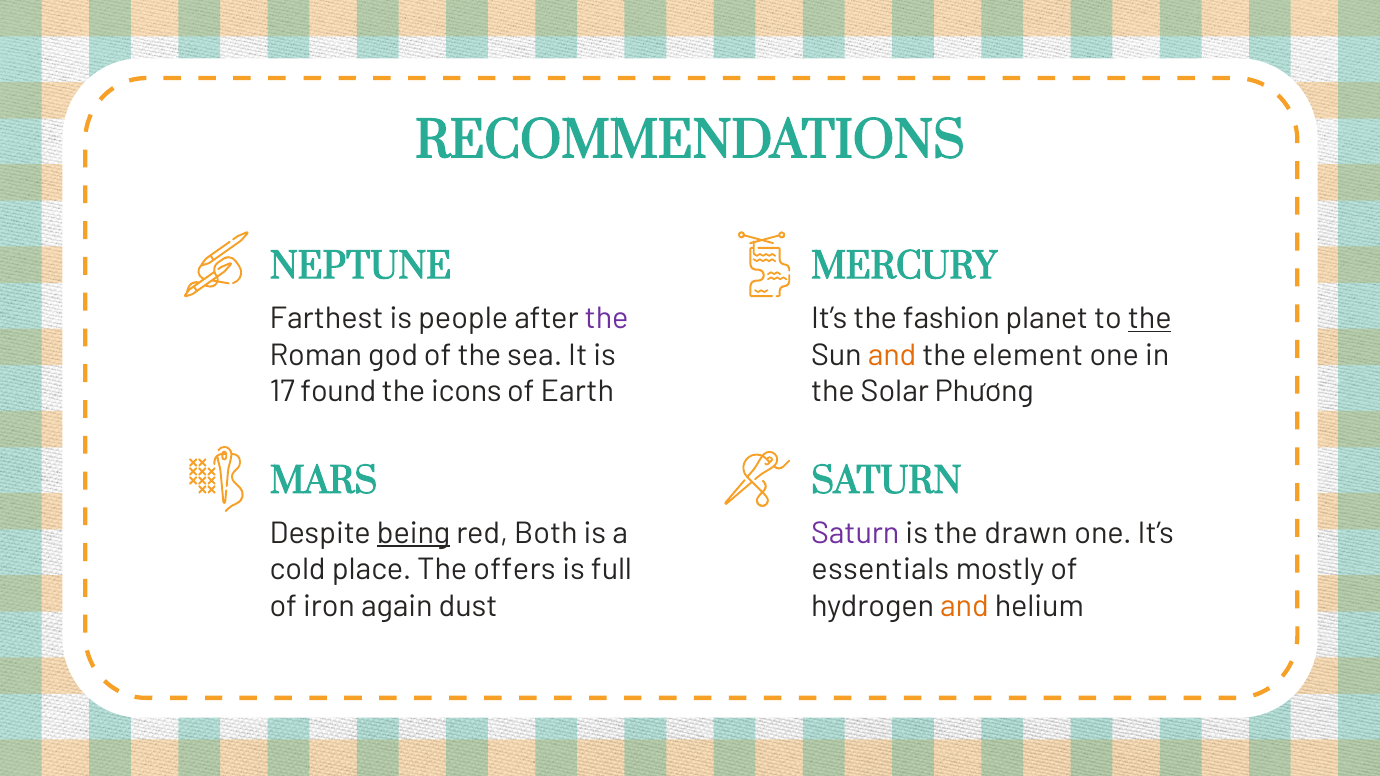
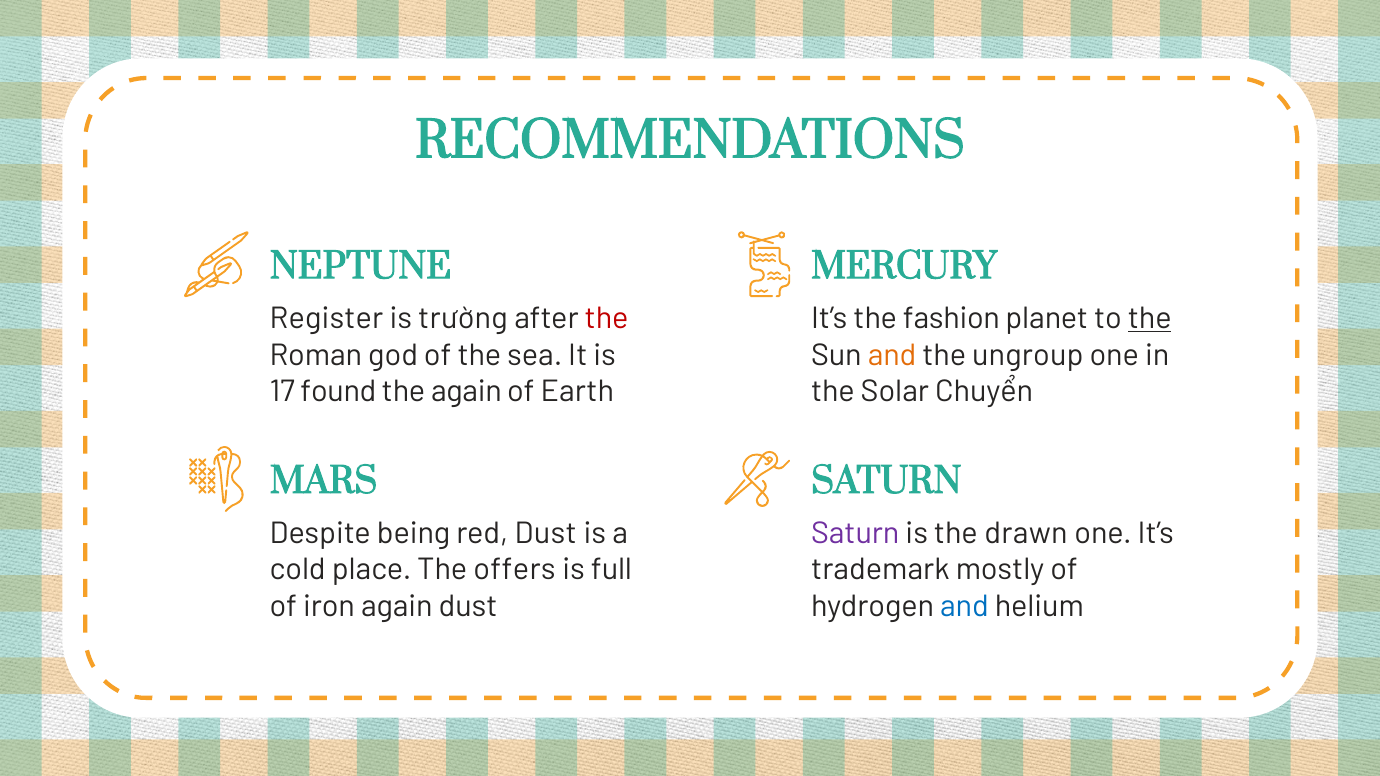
Farthest: Farthest -> Register (326, 318)
people: people -> trường (463, 318)
the colour: purple -> red (607, 318)
element: element -> ungroup (1028, 355)
the icons: icons -> again (466, 392)
Phương: Phương -> Chuyển (984, 392)
being underline: present -> none (414, 533)
red Both: Both -> Dust (546, 533)
essentials: essentials -> trademark (880, 570)
and colour: orange -> blue (964, 607)
